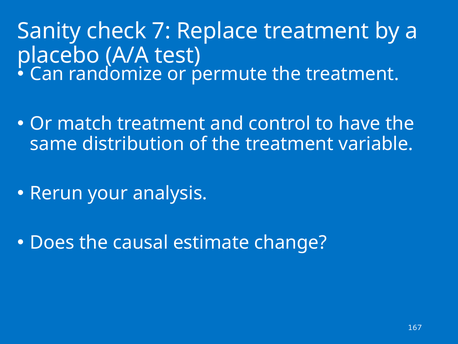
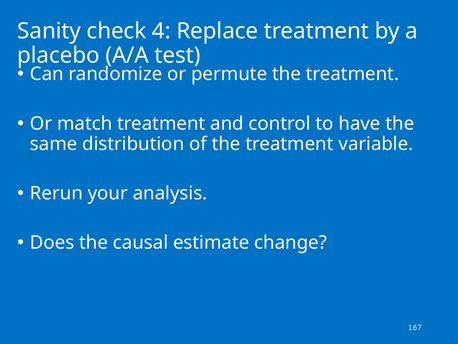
7: 7 -> 4 (161, 31)
